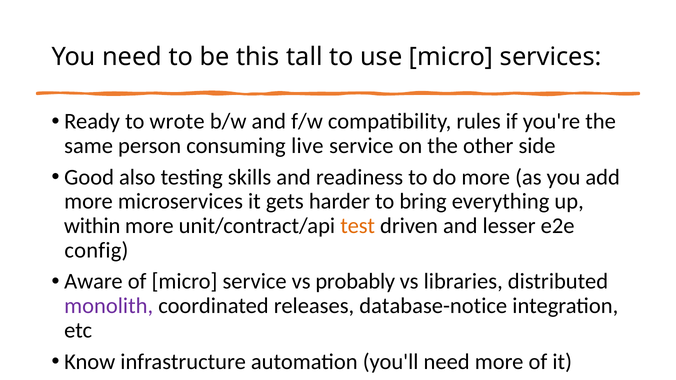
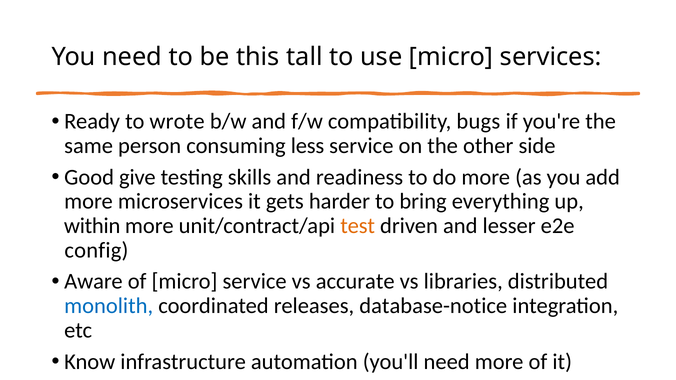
rules: rules -> bugs (478, 122)
live: live -> less (308, 146)
also: also -> give (137, 177)
probably: probably -> accurate (355, 282)
monolith colour: purple -> blue (109, 306)
